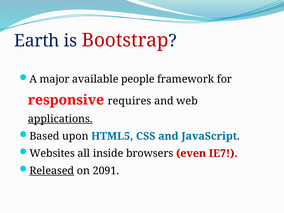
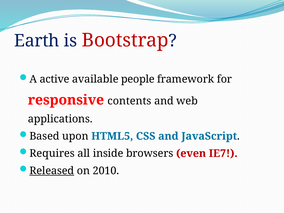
major: major -> active (55, 79)
requires: requires -> contents (129, 101)
applications underline: present -> none (60, 119)
Websites: Websites -> Requires (52, 153)
2091: 2091 -> 2010 (106, 171)
